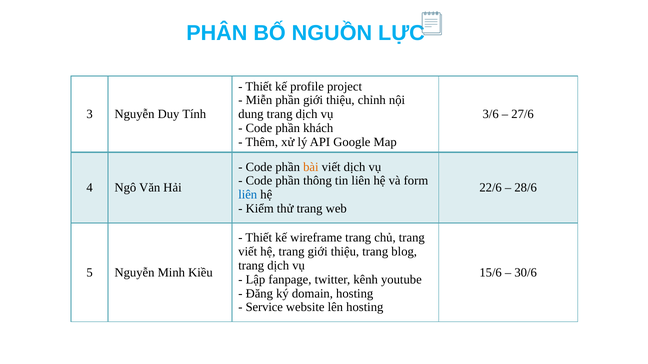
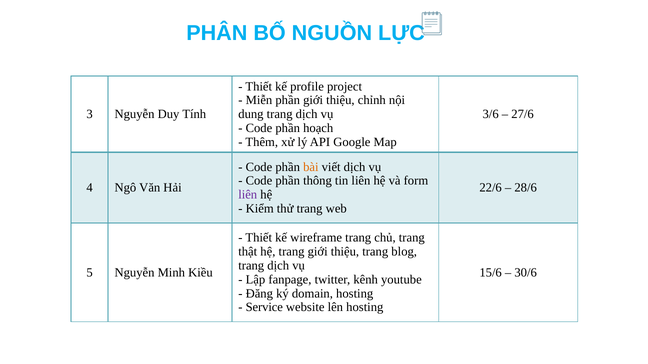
khách: khách -> hoạch (318, 128)
liên colour: blue -> purple (248, 195)
viết: viết -> thật (248, 252)
